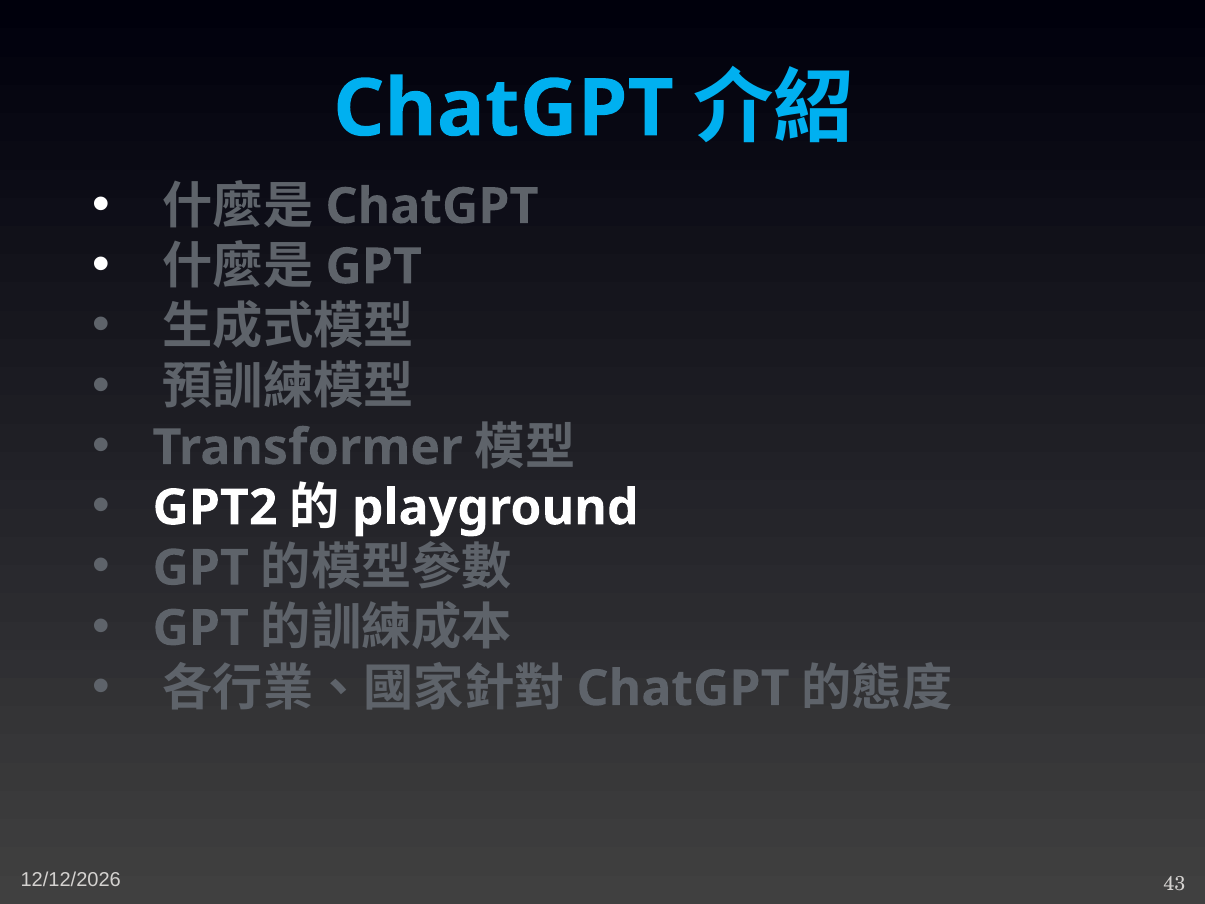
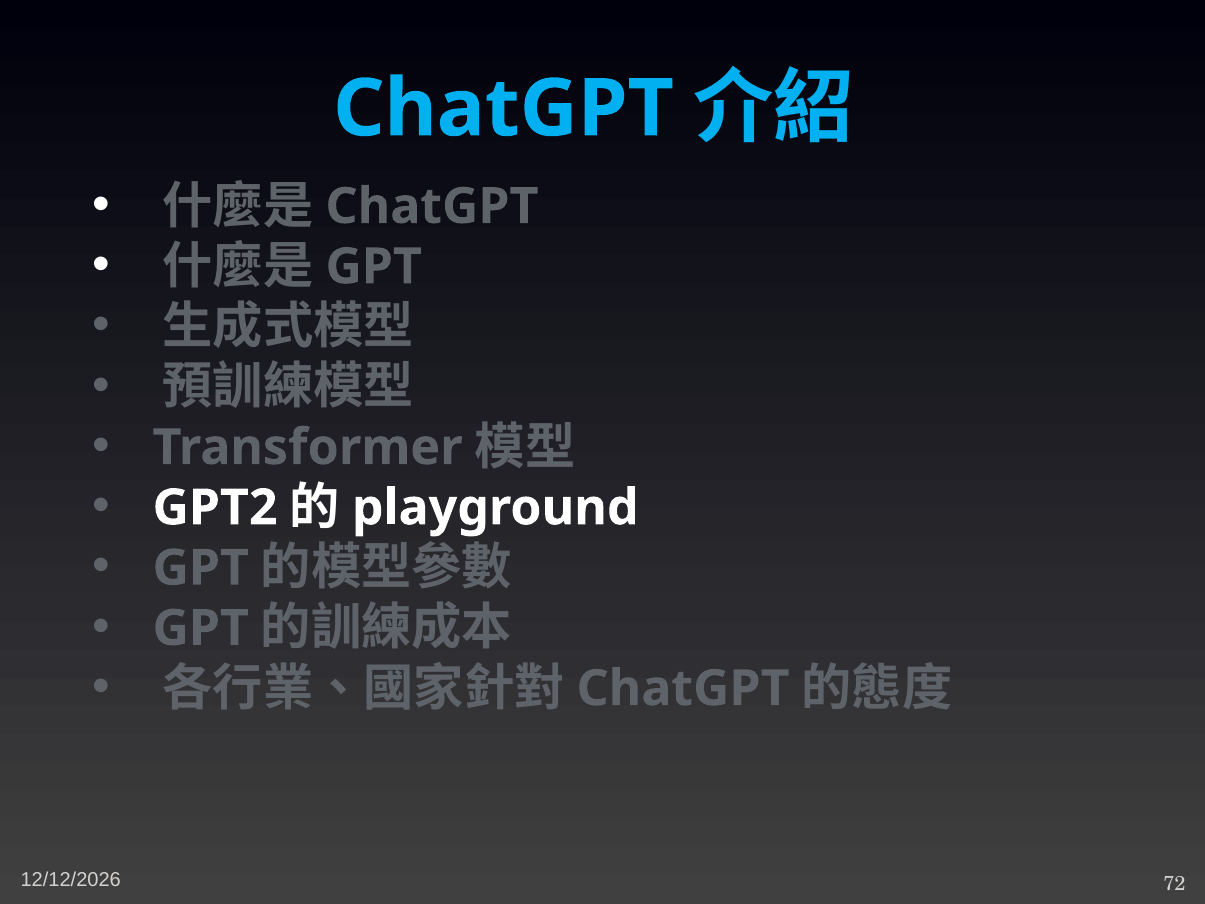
43: 43 -> 72 (1174, 884)
